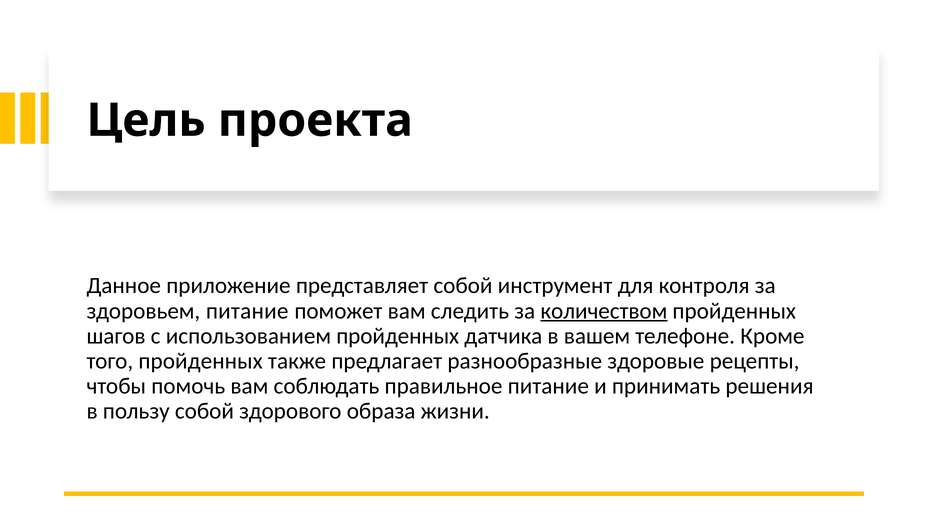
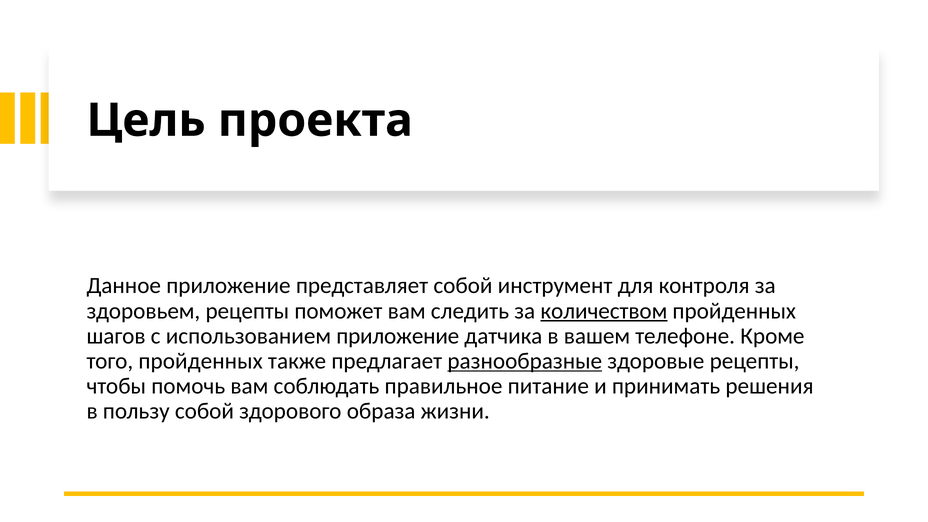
здоровьем питание: питание -> рецепты (247, 311)
использованием пройденных: пройденных -> приложение (398, 336)
разнообразные underline: none -> present (525, 361)
